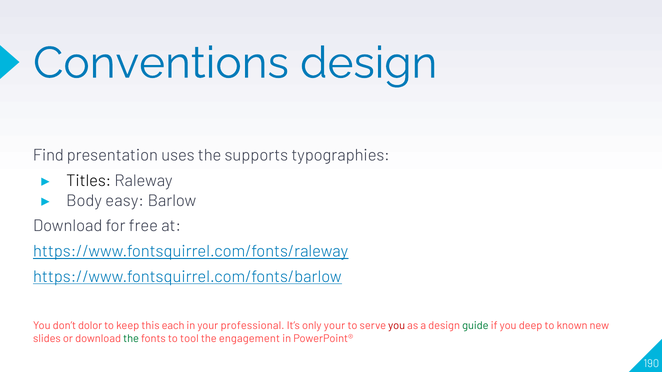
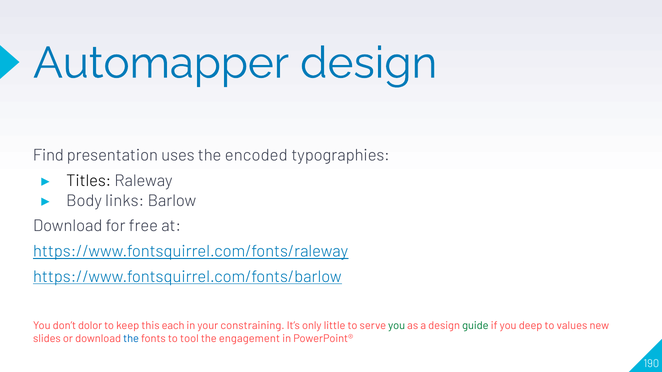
Conventions: Conventions -> Automapper (161, 63)
supports: supports -> encoded (256, 156)
easy: easy -> links (125, 201)
professional: professional -> constraining (252, 326)
only your: your -> little (335, 326)
you colour: red -> green (397, 326)
known: known -> values (572, 326)
the colour: green -> blue (131, 339)
